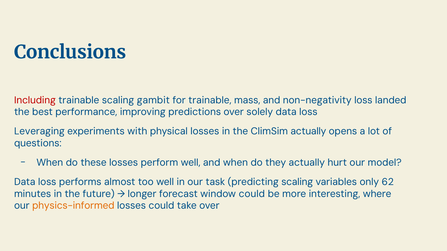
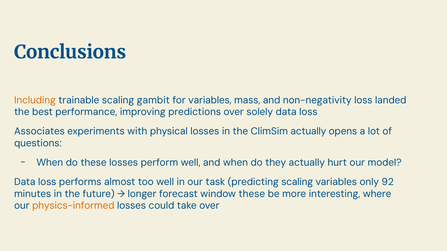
Including colour: red -> orange (35, 100)
for trainable: trainable -> variables (210, 100)
Leveraging: Leveraging -> Associates (39, 132)
62: 62 -> 92 (388, 182)
window could: could -> these (252, 194)
